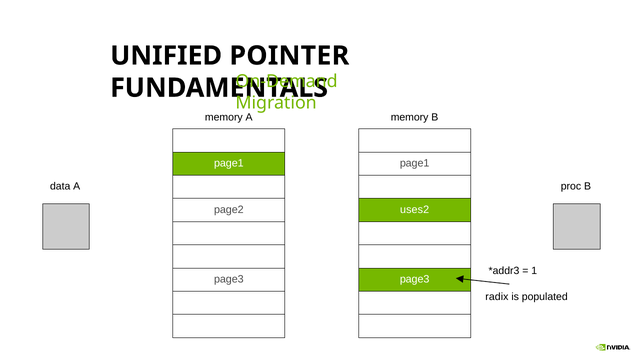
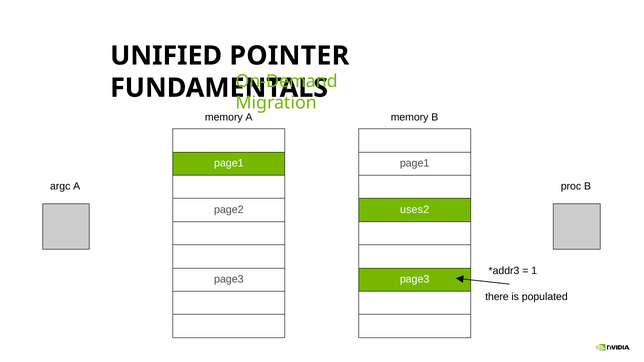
data: data -> argc (60, 187)
radix: radix -> there (497, 297)
